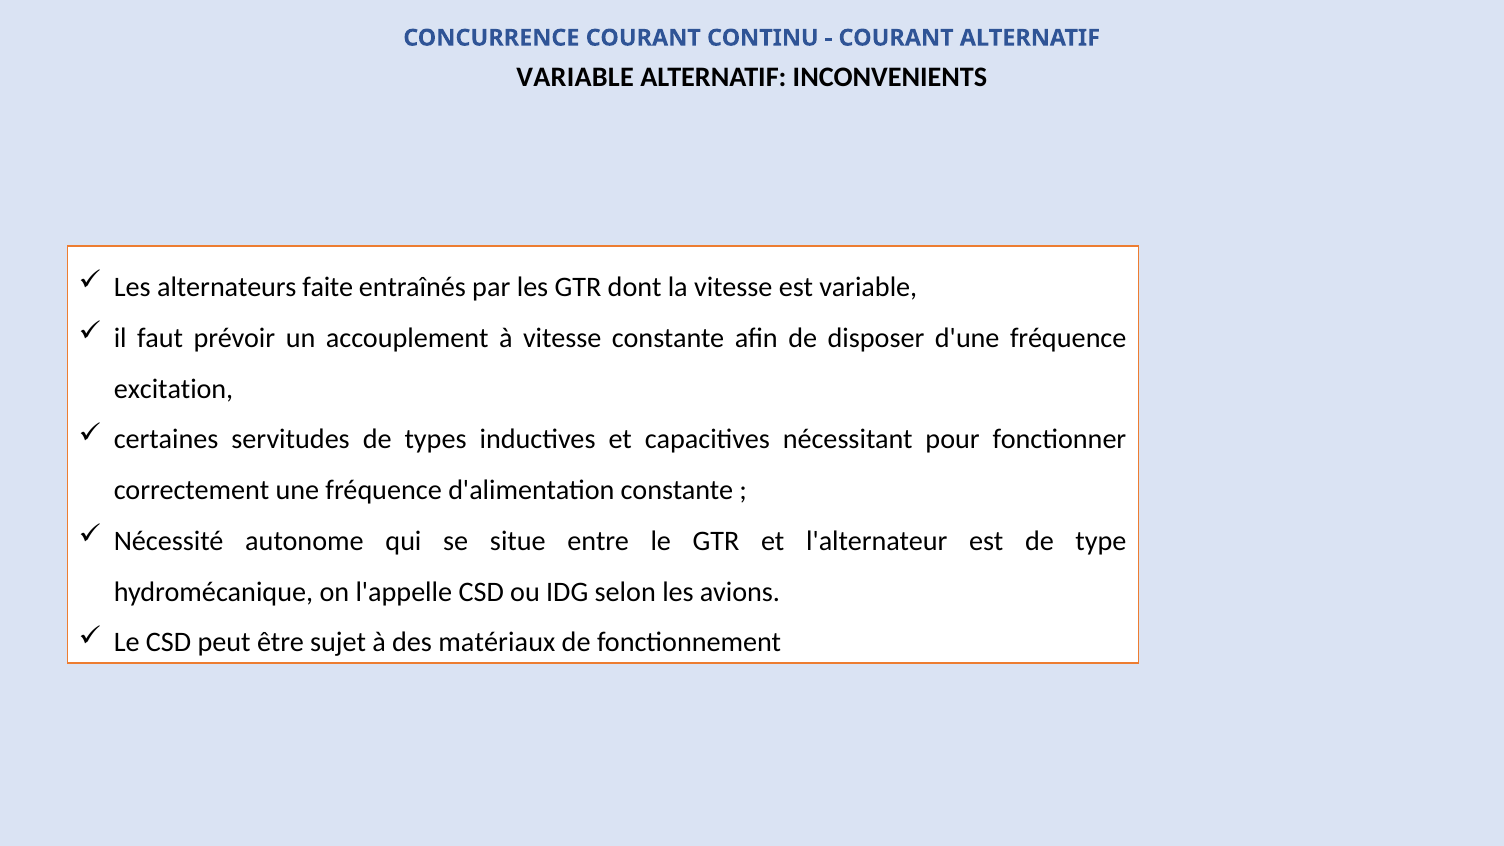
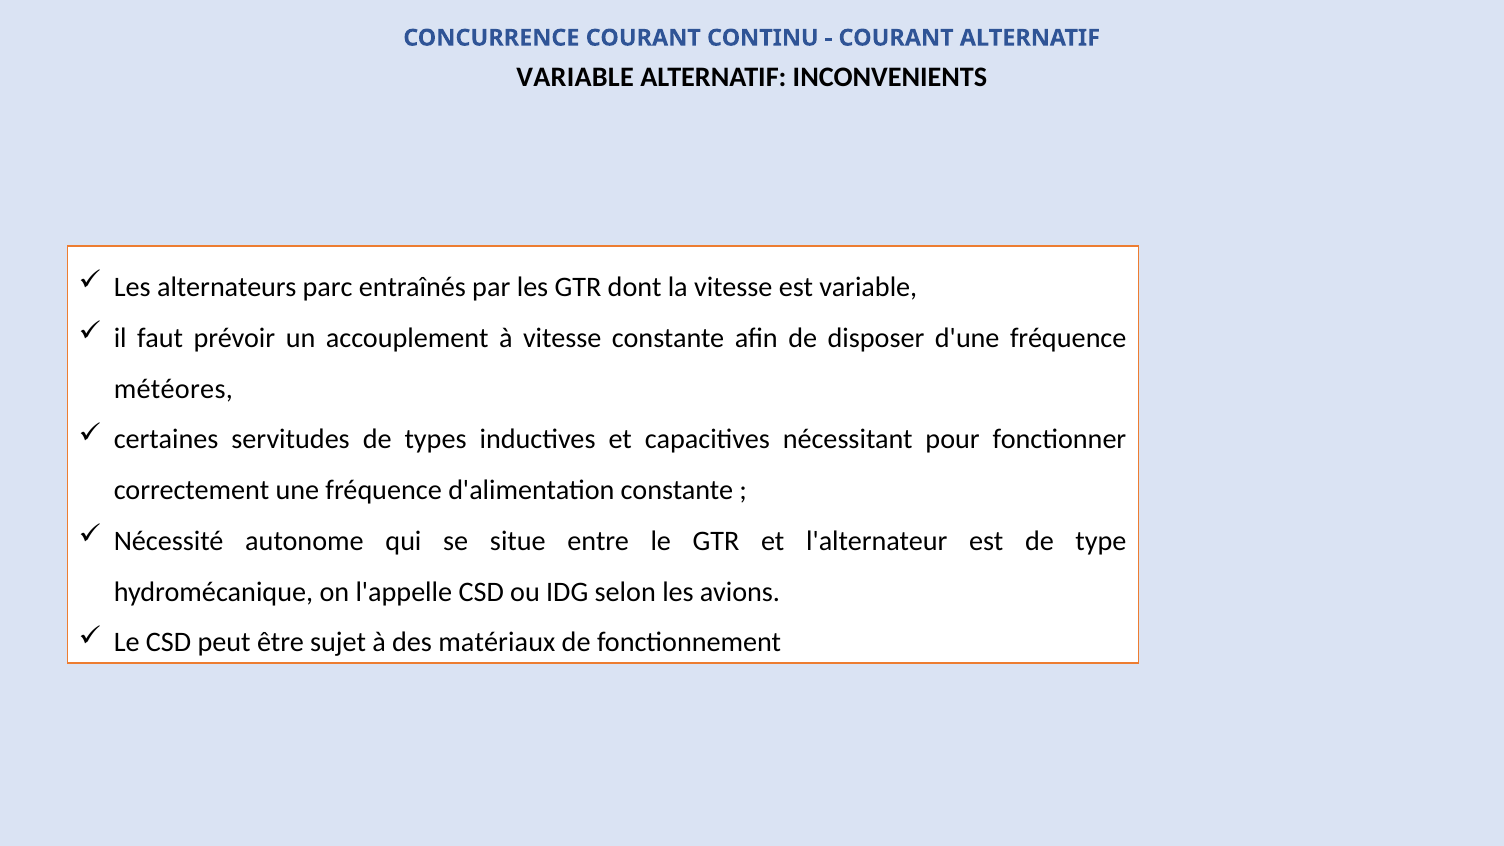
faite: faite -> parc (328, 287)
excitation: excitation -> météores (173, 389)
